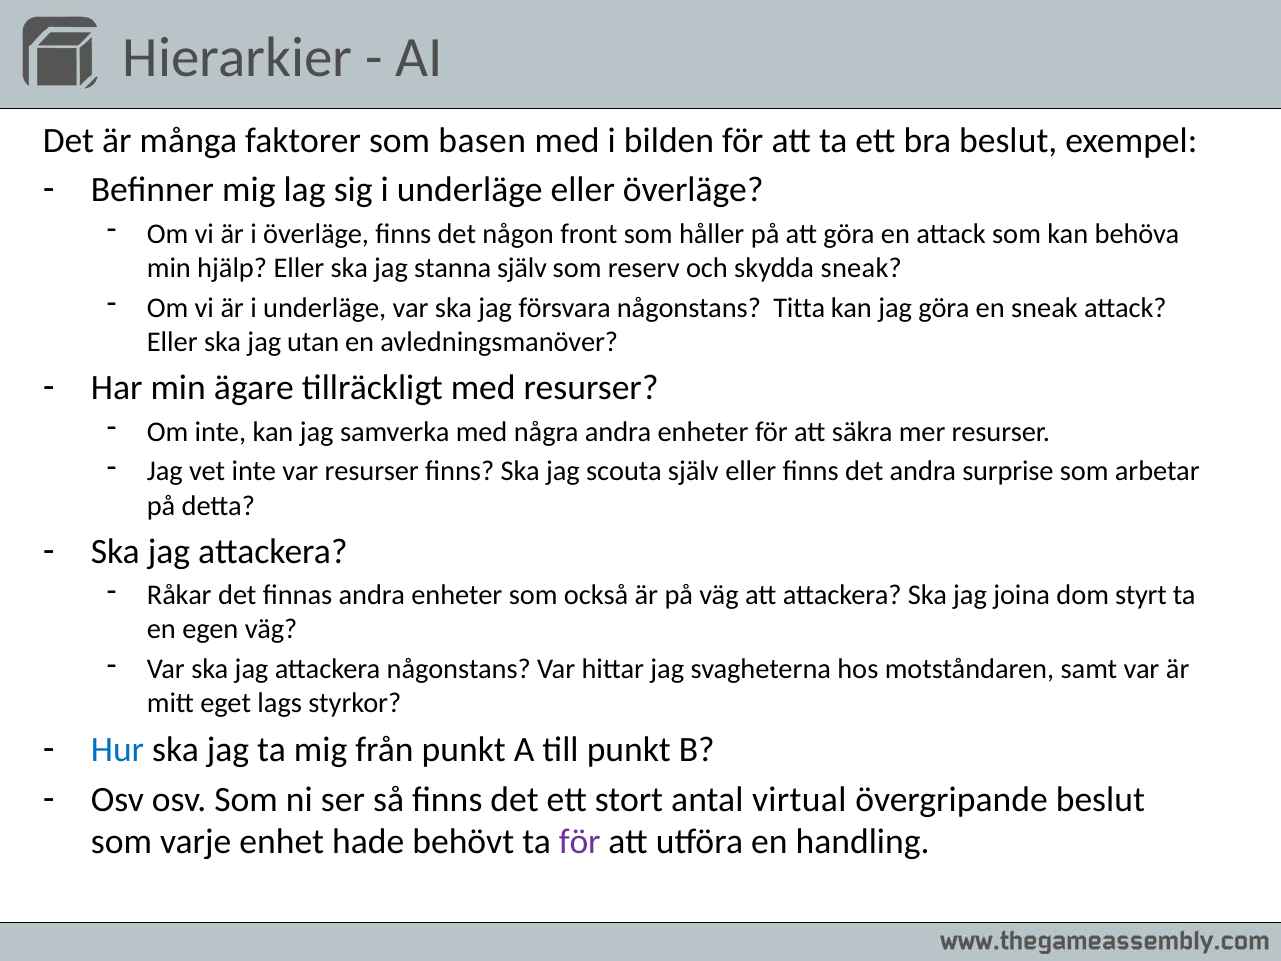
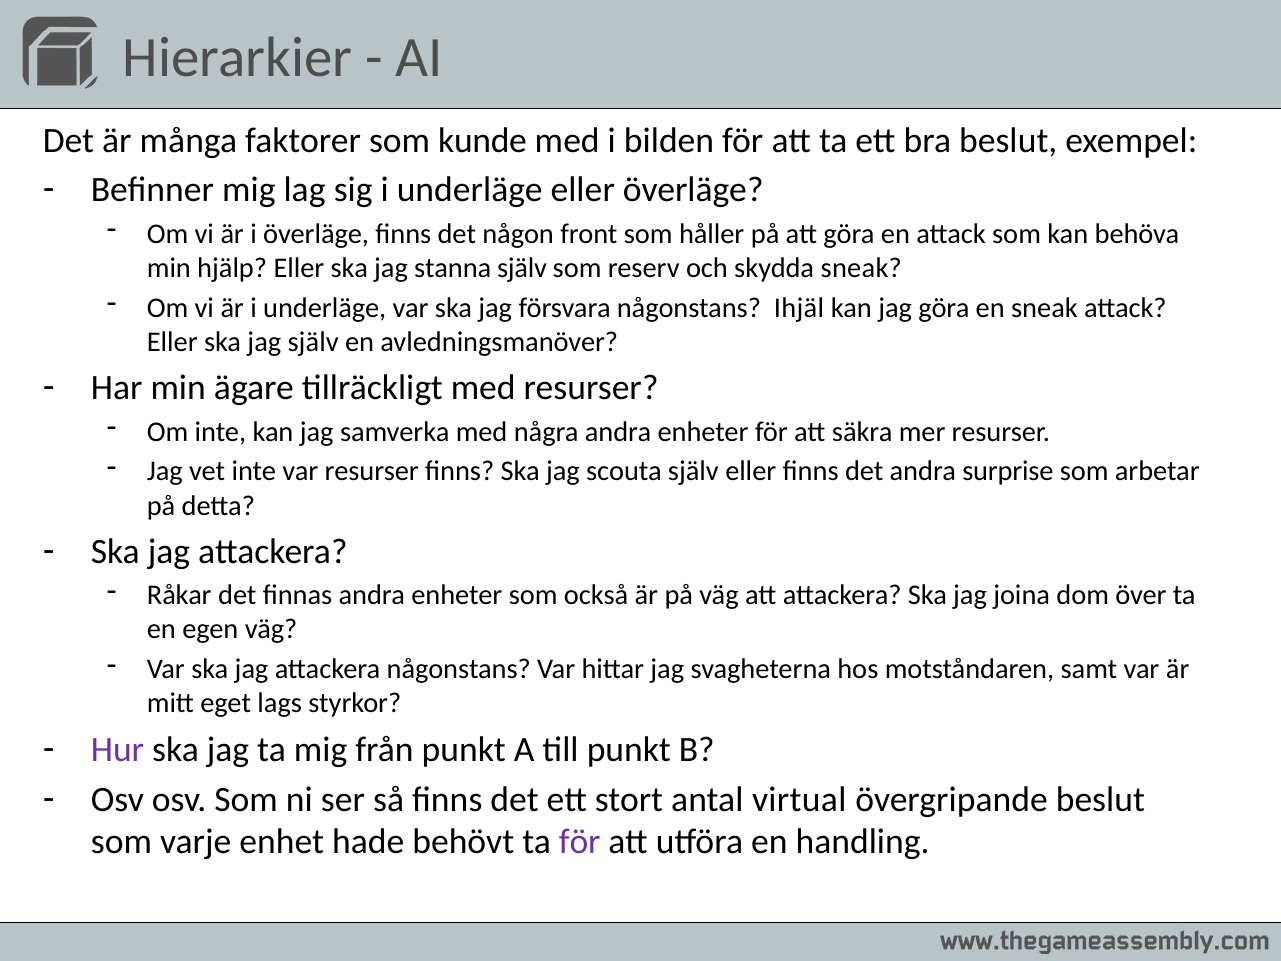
basen: basen -> kunde (483, 140)
Titta: Titta -> Ihjäl (799, 308)
jag utan: utan -> själv (313, 342)
styrt: styrt -> över (1141, 595)
Hur colour: blue -> purple (117, 749)
